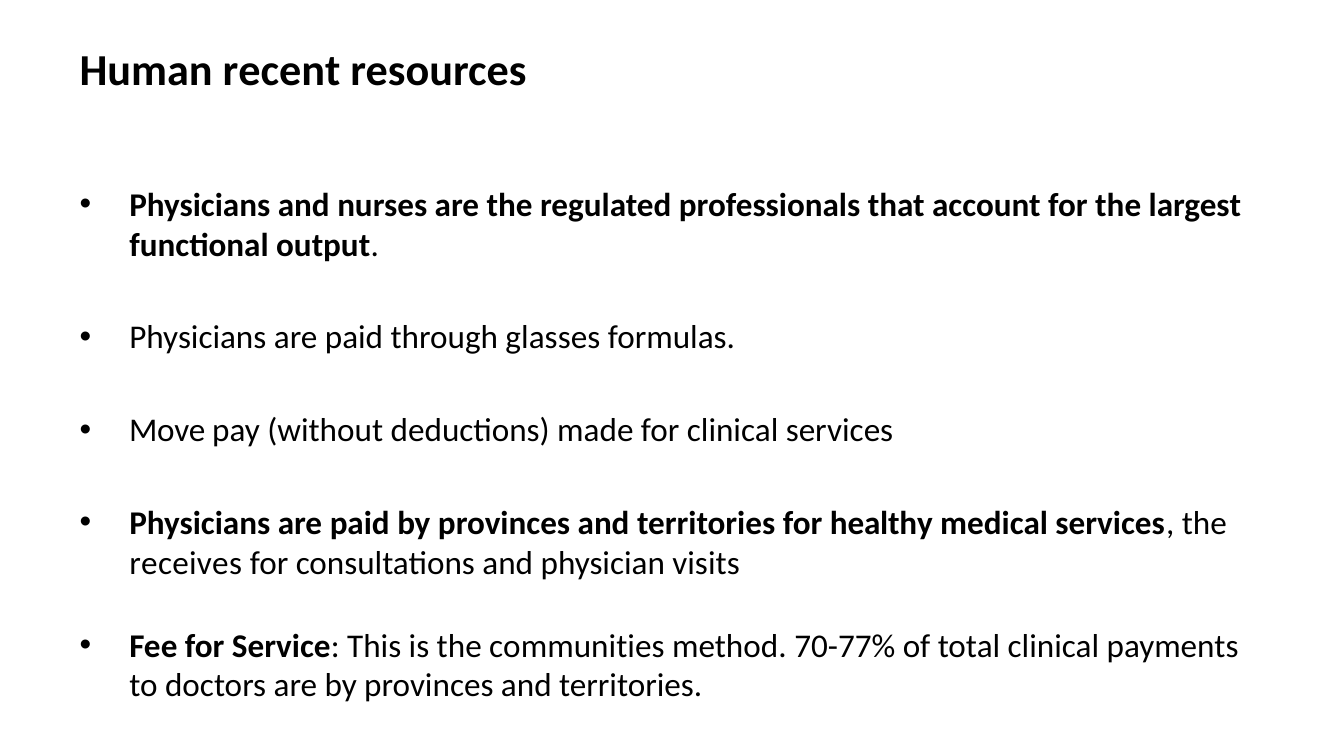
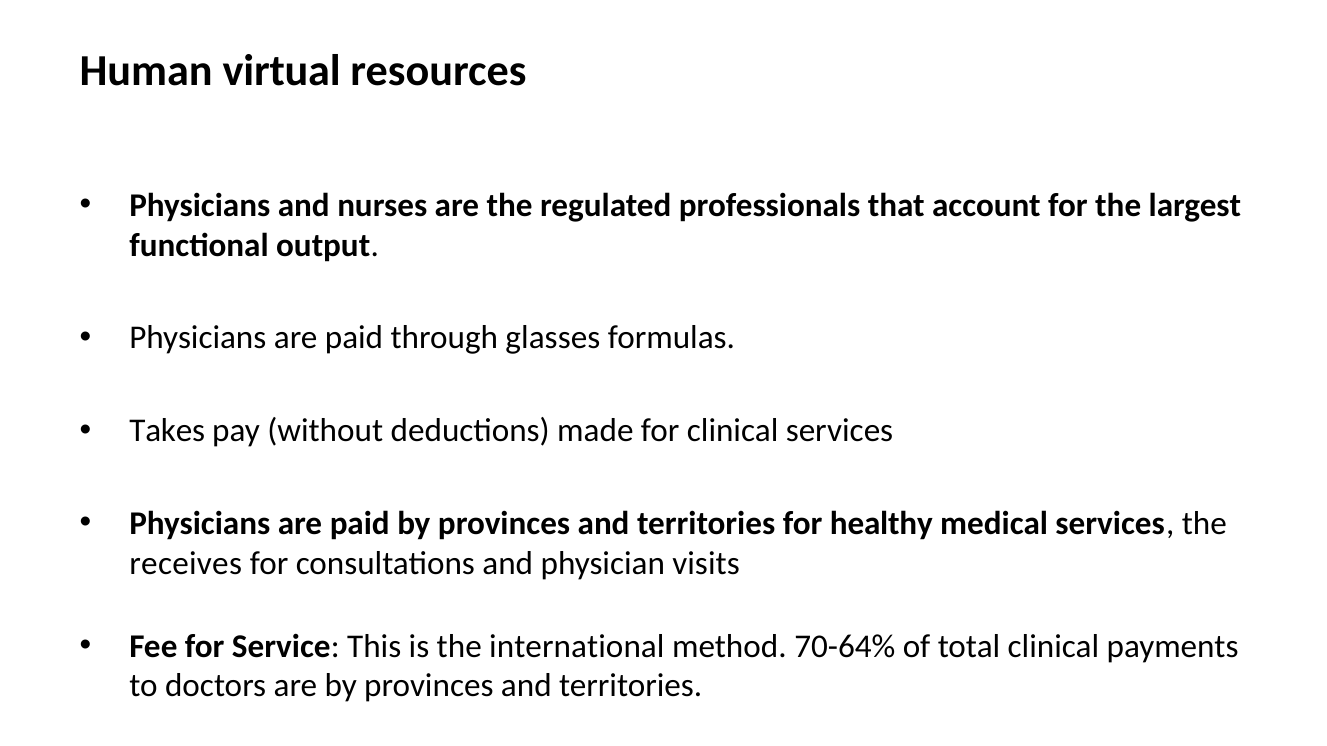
recent: recent -> virtual (282, 71)
Move: Move -> Takes (167, 431)
communities: communities -> international (577, 646)
70-77%: 70-77% -> 70-64% (845, 646)
